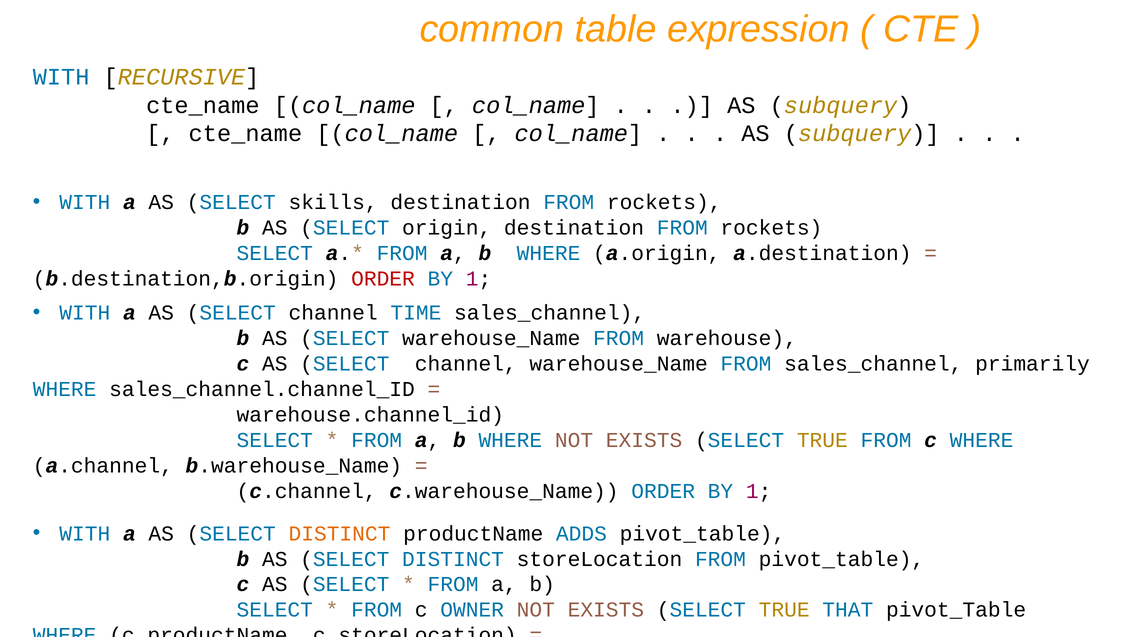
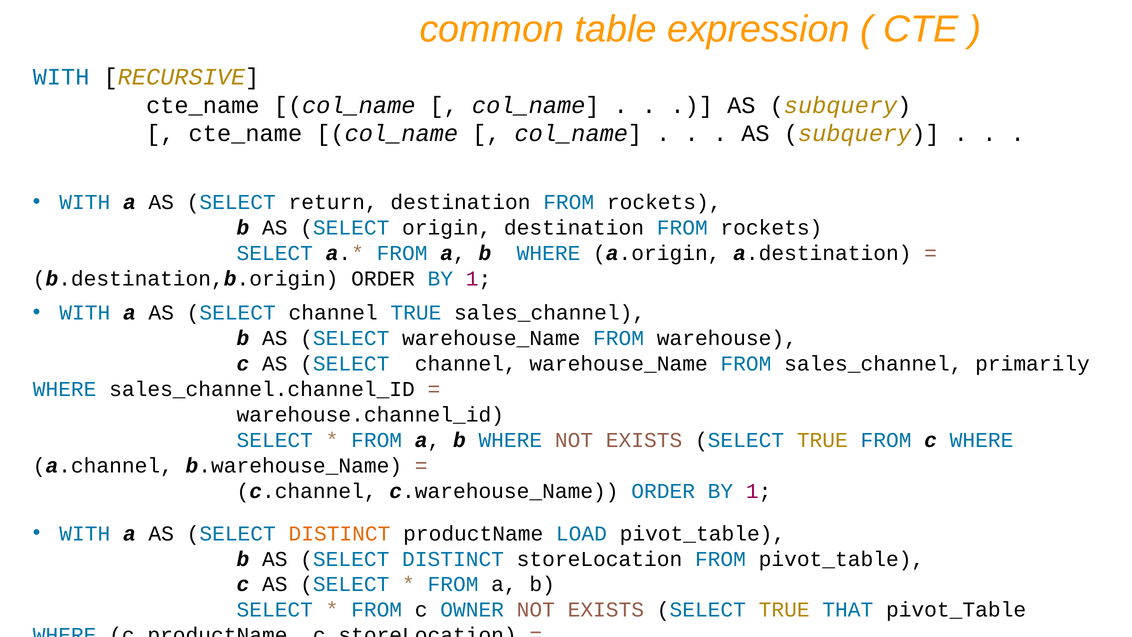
skills: skills -> return (333, 202)
ORDER colour: red -> black (383, 279)
channel TIME: TIME -> TRUE (416, 313)
ADDS: ADDS -> LOAD (581, 533)
